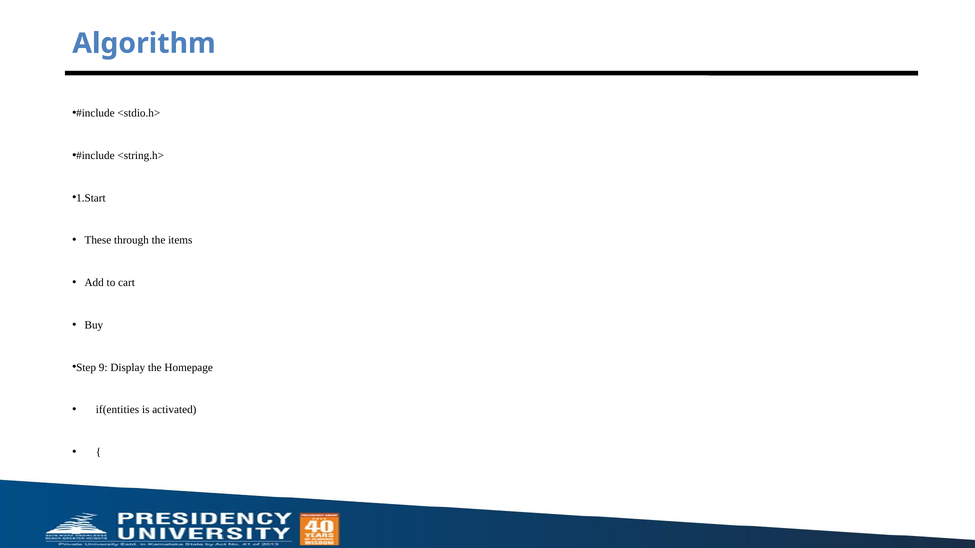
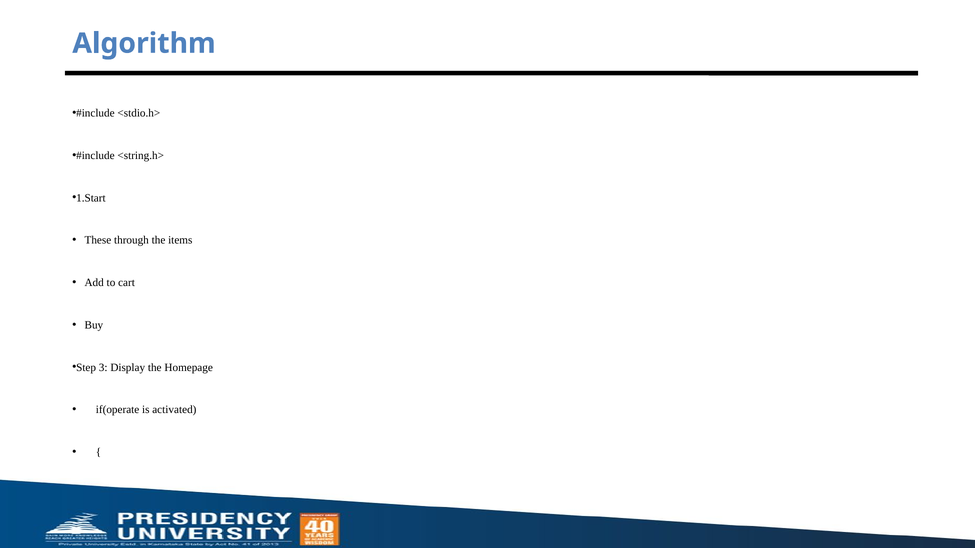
9: 9 -> 3 (103, 368)
if(entities: if(entities -> if(operate (118, 410)
